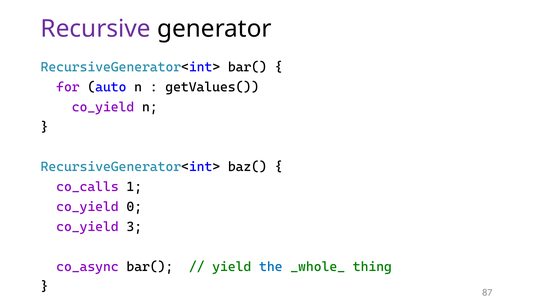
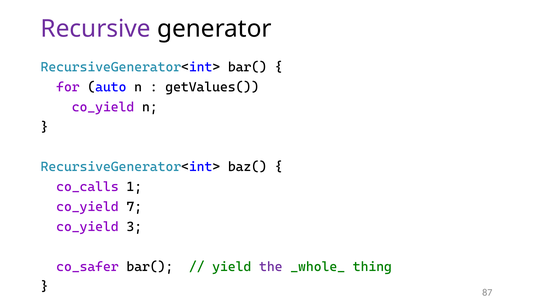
0: 0 -> 7 (134, 207)
co_async: co_async -> co_safer (87, 266)
the colour: blue -> purple (271, 266)
